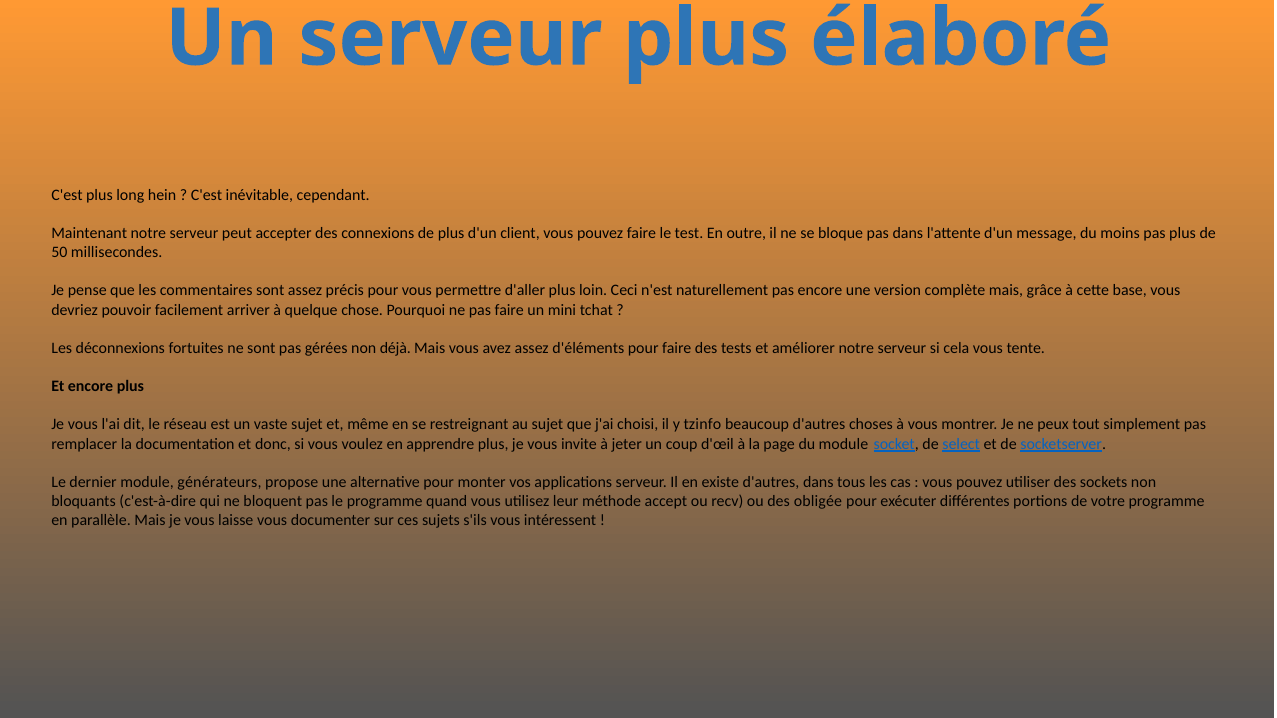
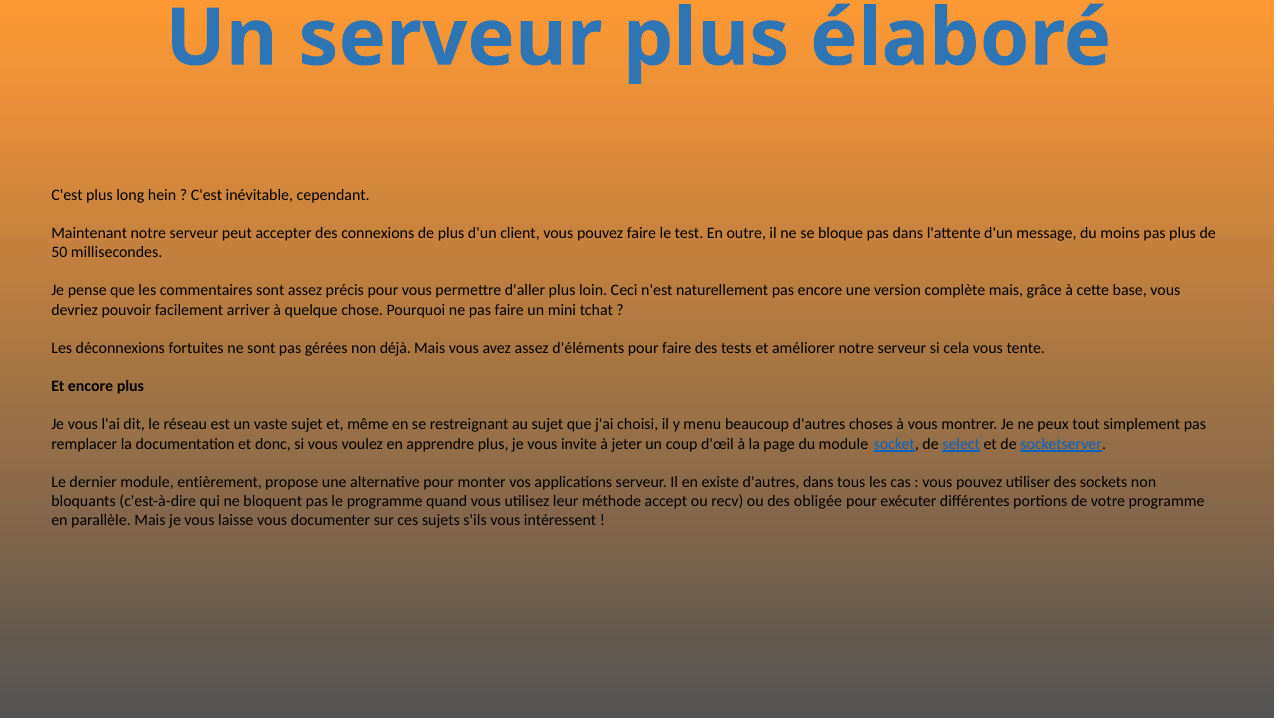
tzinfo: tzinfo -> menu (702, 425)
générateurs: générateurs -> entièrement (220, 483)
